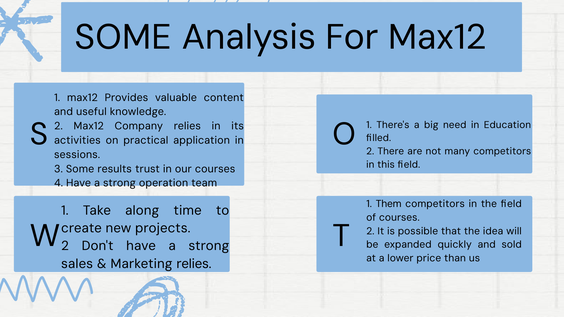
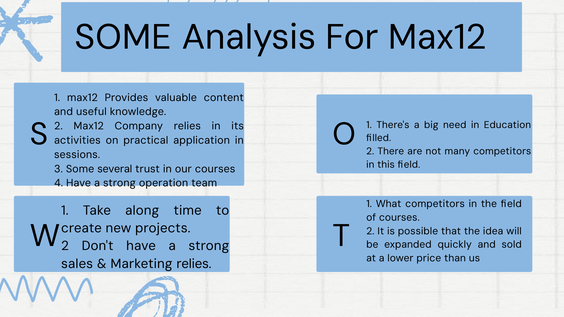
results: results -> several (115, 169)
Them: Them -> What (389, 204)
